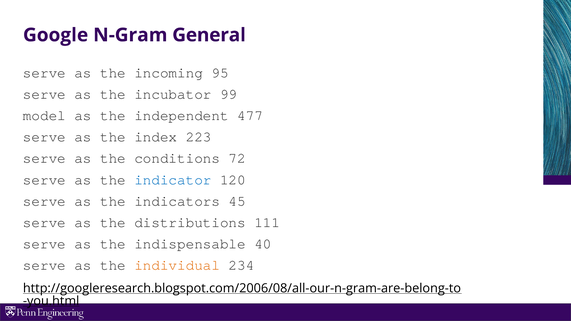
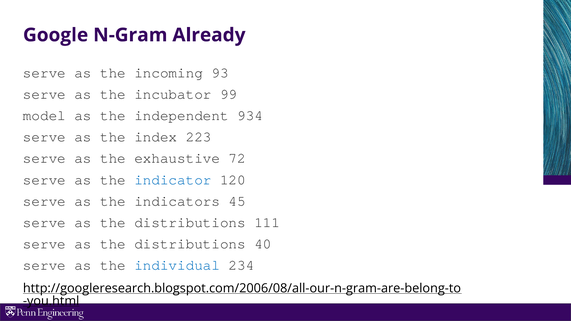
General: General -> Already (209, 35)
95: 95 -> 93 (220, 73)
477: 477 -> 934 (250, 116)
conditions: conditions -> exhaustive (177, 158)
indispensable: indispensable -> distributions (190, 244)
individual colour: orange -> blue (177, 265)
